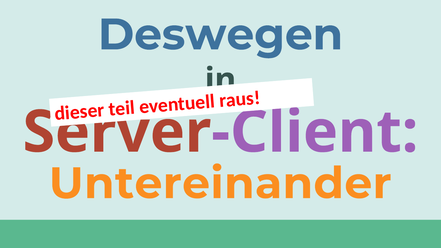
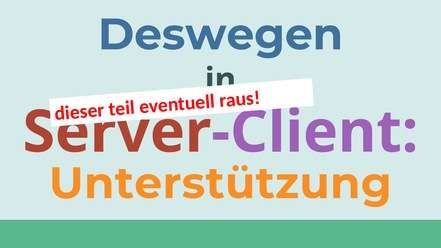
Untereinander: Untereinander -> Unterstützung (220, 184)
